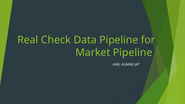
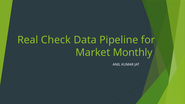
Market Pipeline: Pipeline -> Monthly (133, 53)
